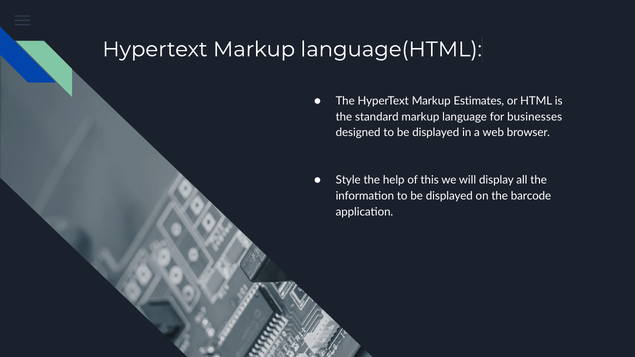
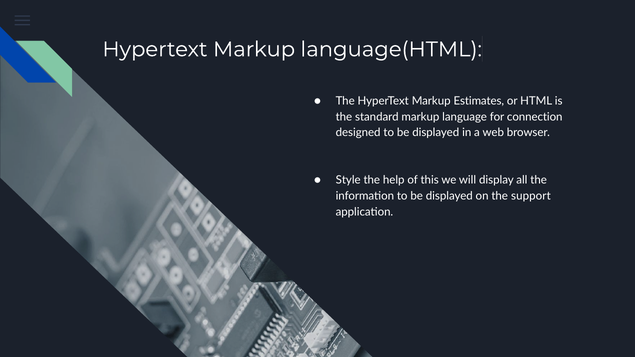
businesses: businesses -> connection (535, 117)
barcode: barcode -> support (531, 196)
